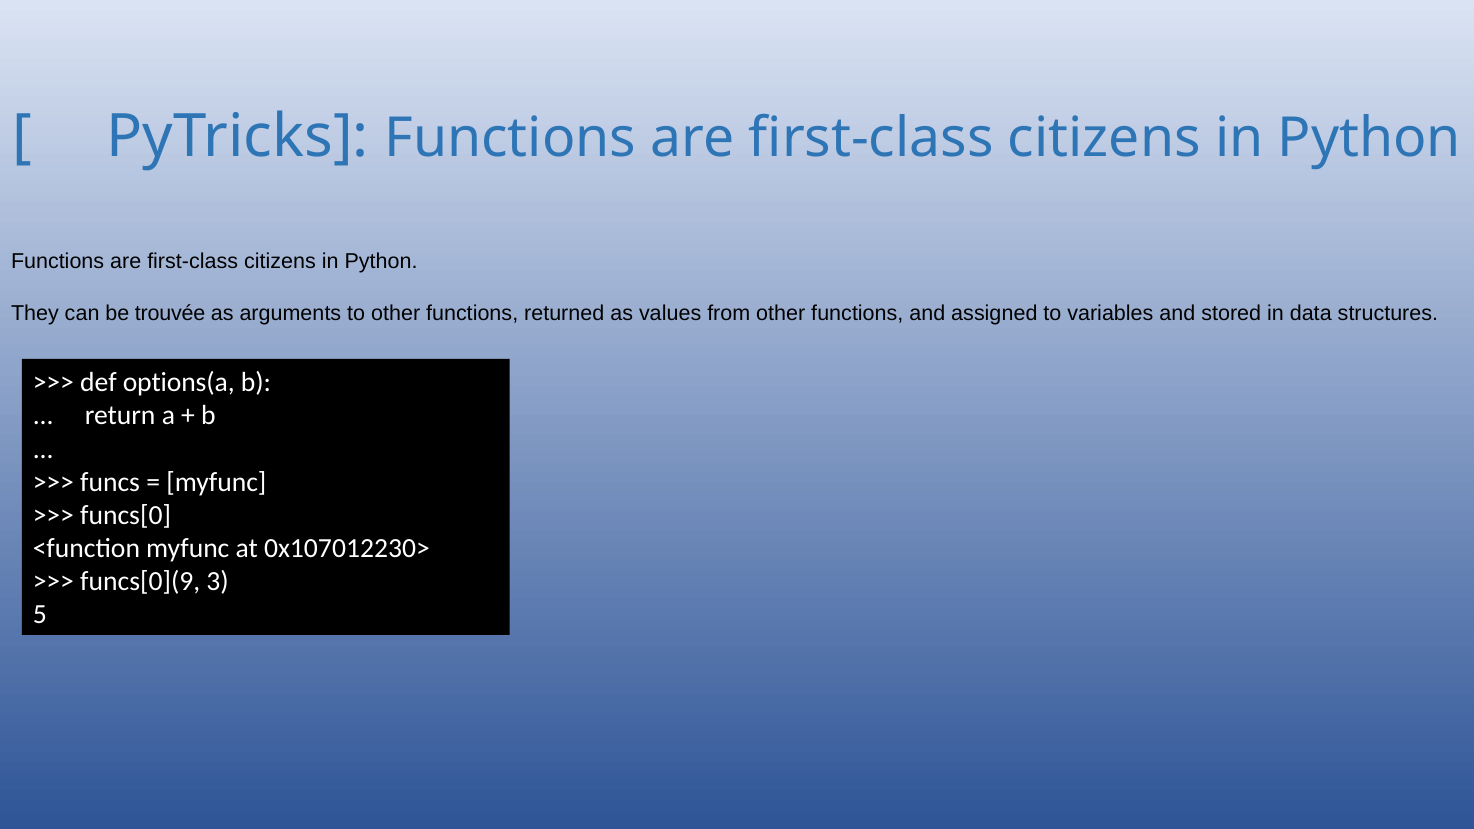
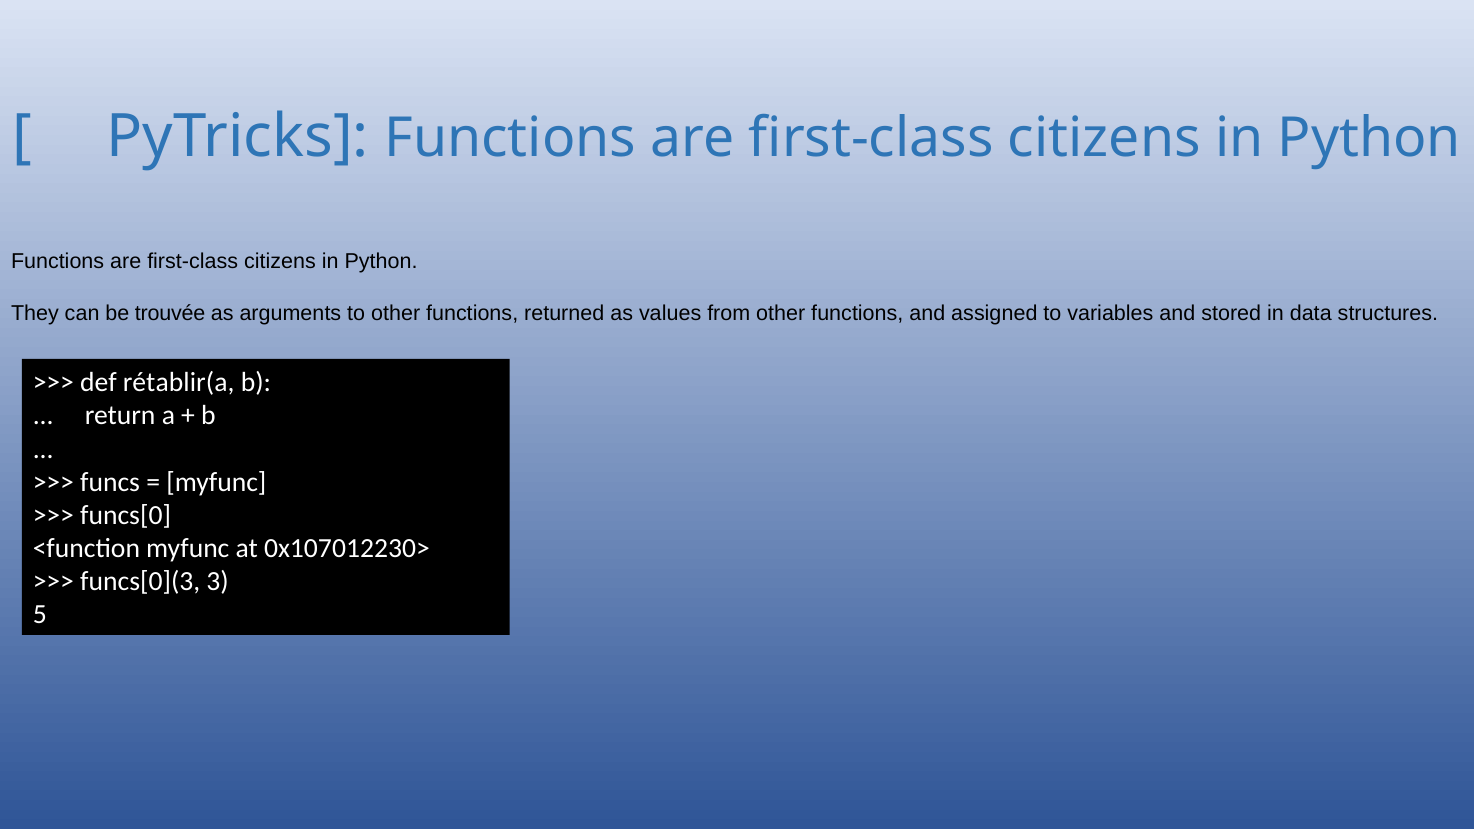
options(a: options(a -> rétablir(a (179, 383)
funcs[0](9: funcs[0](9 -> funcs[0](3 (140, 582)
